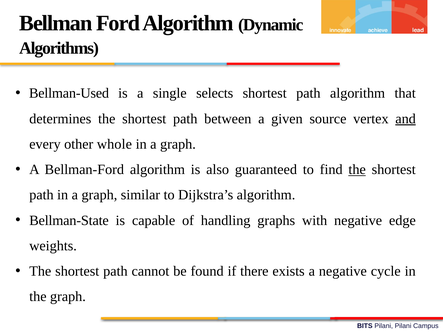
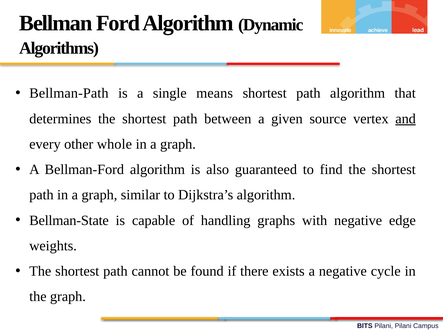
Bellman-Used: Bellman-Used -> Bellman-Path (69, 93)
selects: selects -> means (215, 93)
the underline: present -> none (357, 170)
